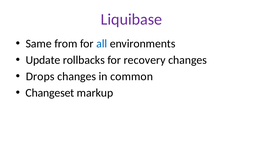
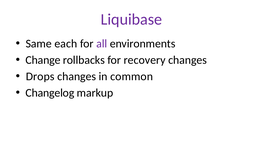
from: from -> each (66, 44)
all colour: blue -> purple (102, 44)
Update: Update -> Change (43, 60)
Changeset: Changeset -> Changelog (50, 93)
